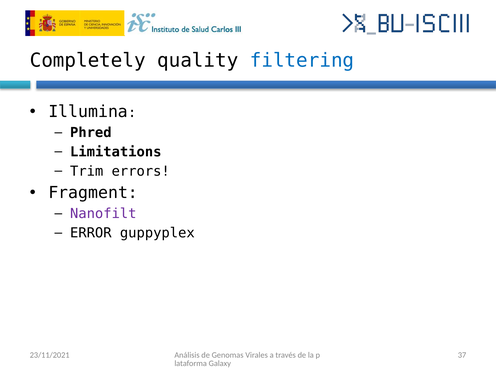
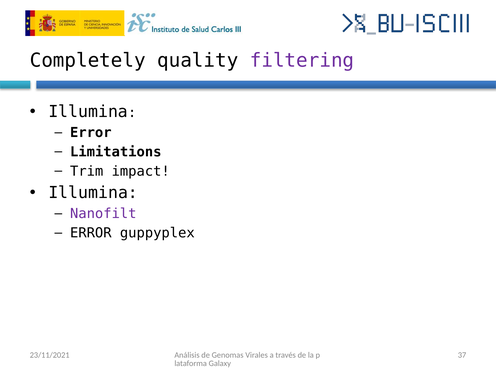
filtering colour: blue -> purple (302, 60)
Phred: Phred -> Error (91, 133)
errors: errors -> impact (141, 171)
Fragment: Fragment -> Illumina (93, 193)
